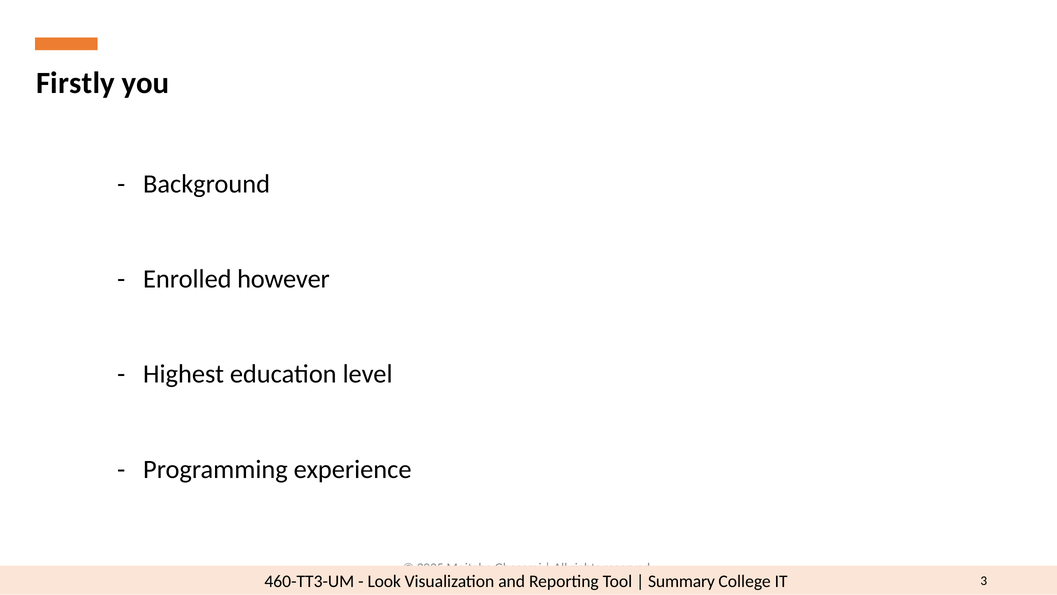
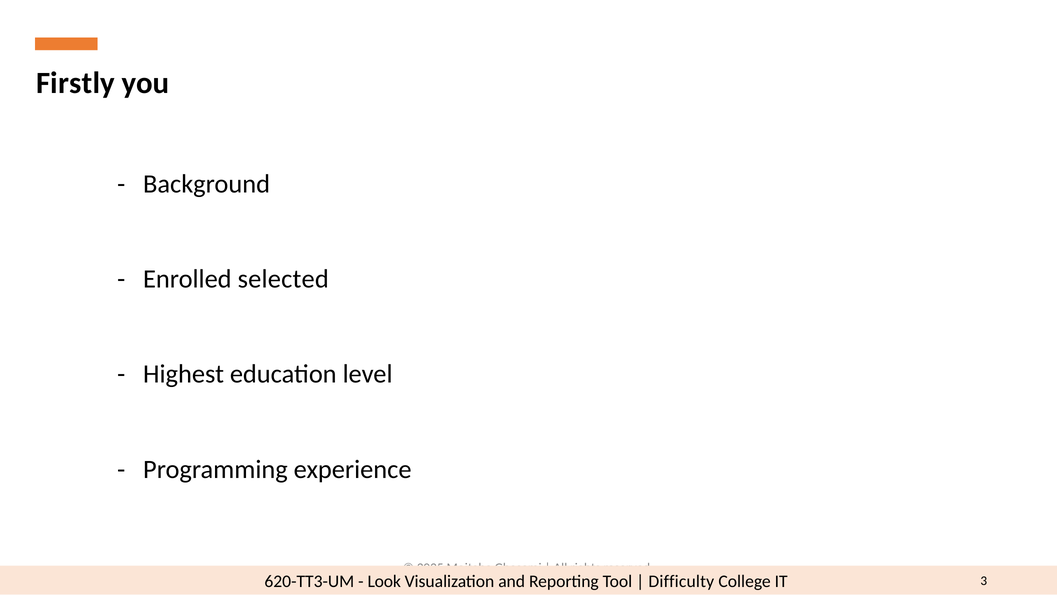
however: however -> selected (283, 279)
460-TT3-UM: 460-TT3-UM -> 620-TT3-UM (309, 581)
Summary: Summary -> Difficulty (681, 581)
